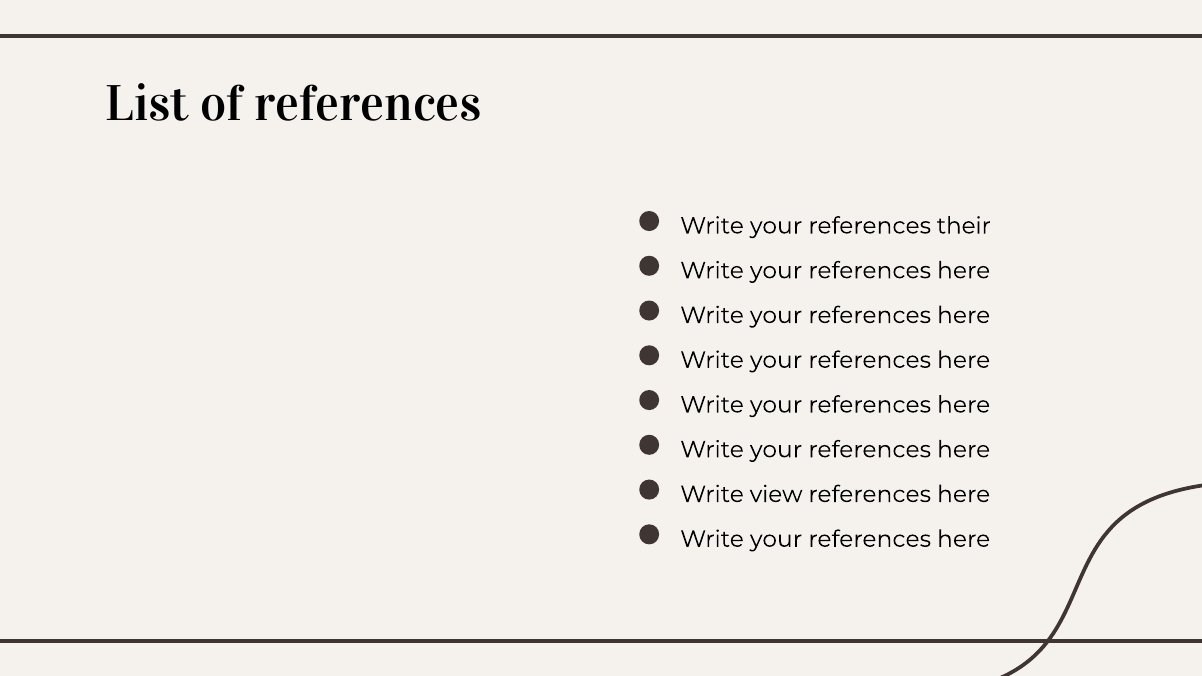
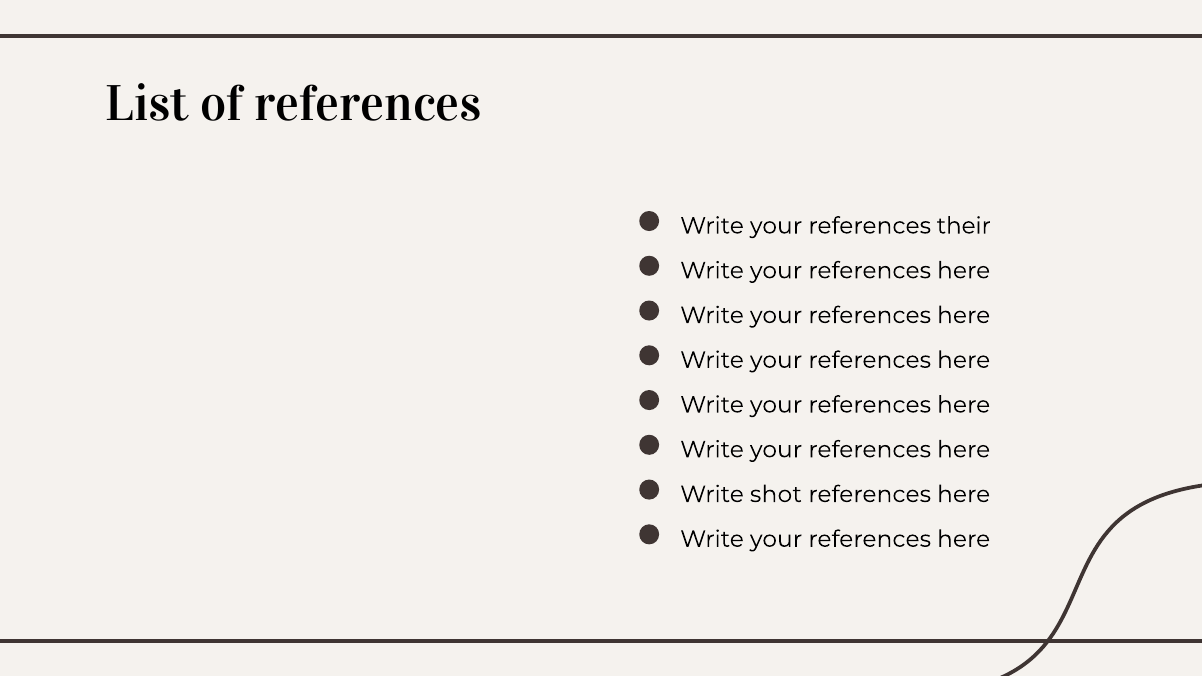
view: view -> shot (776, 494)
